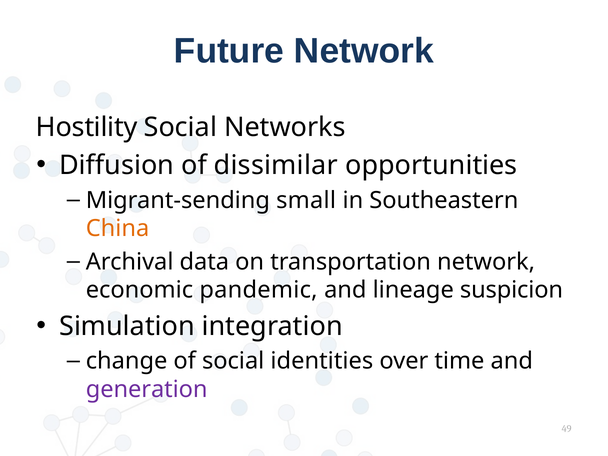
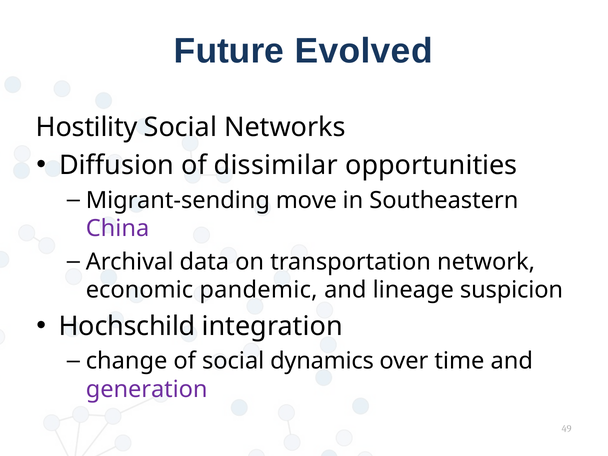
Future Network: Network -> Evolved (364, 51)
small: small -> move (306, 200)
China colour: orange -> purple (118, 229)
Simulation: Simulation -> Hochschild (127, 326)
identities: identities -> dynamics (322, 361)
